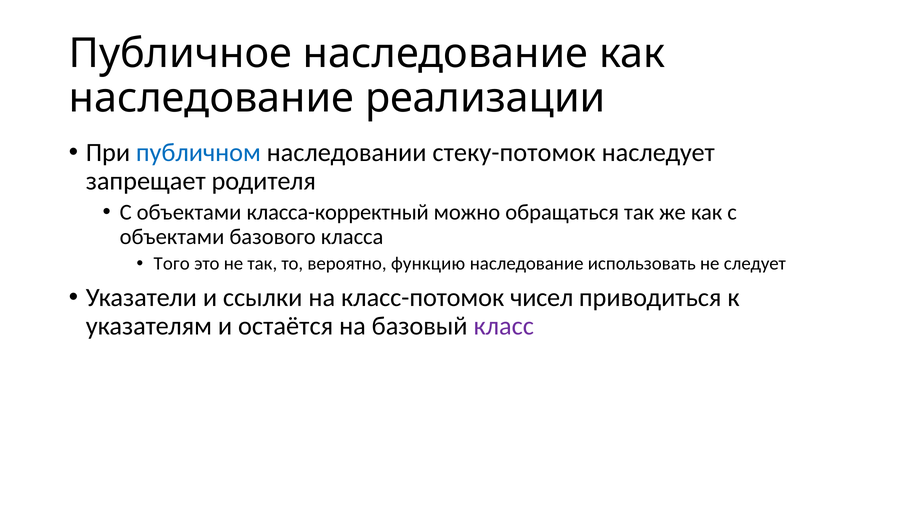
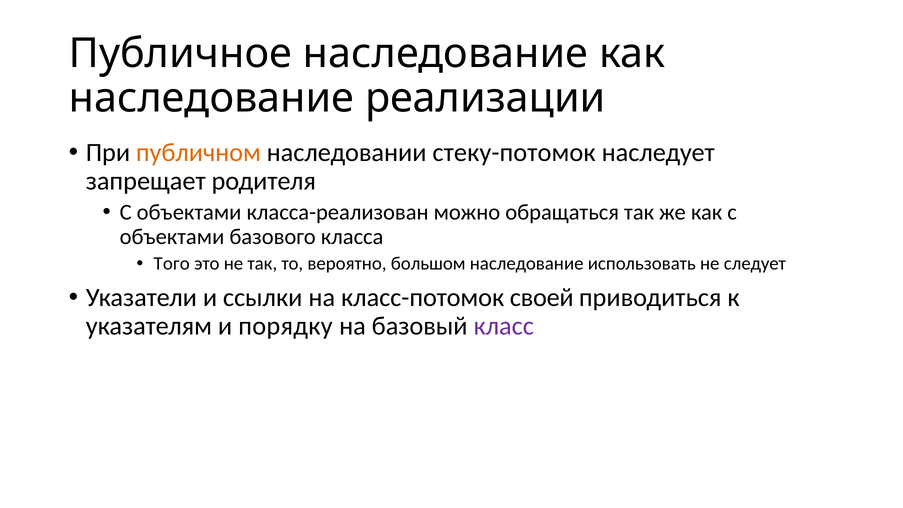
публичном colour: blue -> orange (198, 153)
класса-корректный: класса-корректный -> класса-реализован (338, 212)
функцию: функцию -> большом (428, 264)
чисел: чисел -> своей (542, 297)
остаётся: остаётся -> порядку (285, 326)
